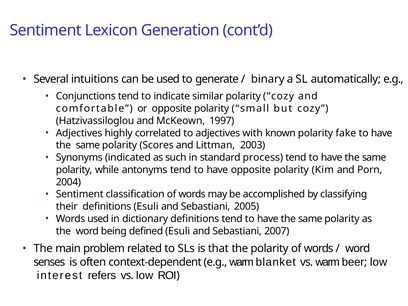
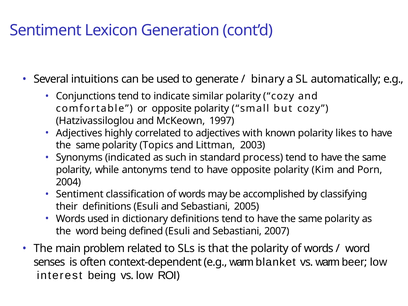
fake: fake -> likes (346, 133)
Scores: Scores -> Topics (157, 145)
interest refers: refers -> being (102, 276)
